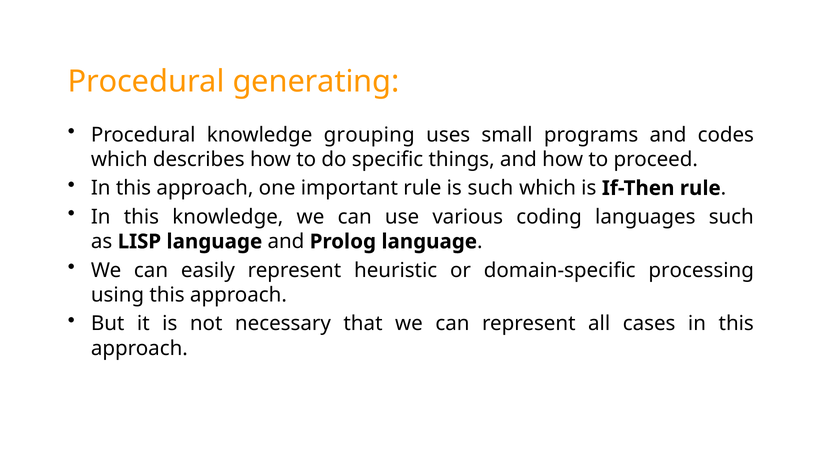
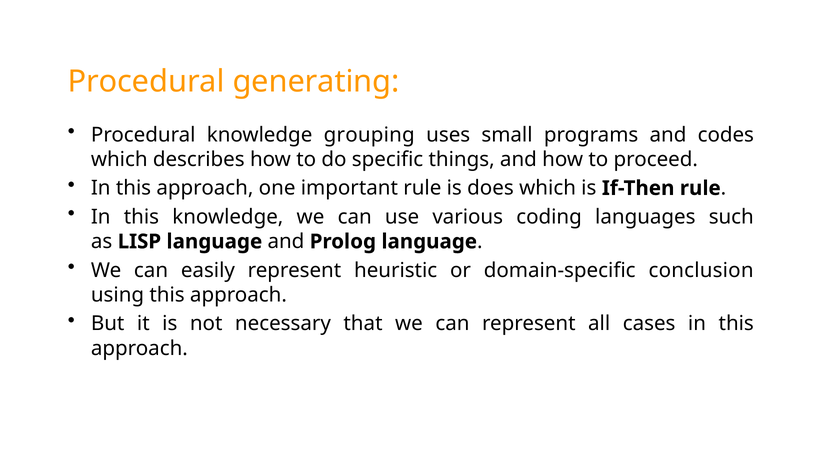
is such: such -> does (490, 188)
processing: processing -> conclusion (701, 271)
